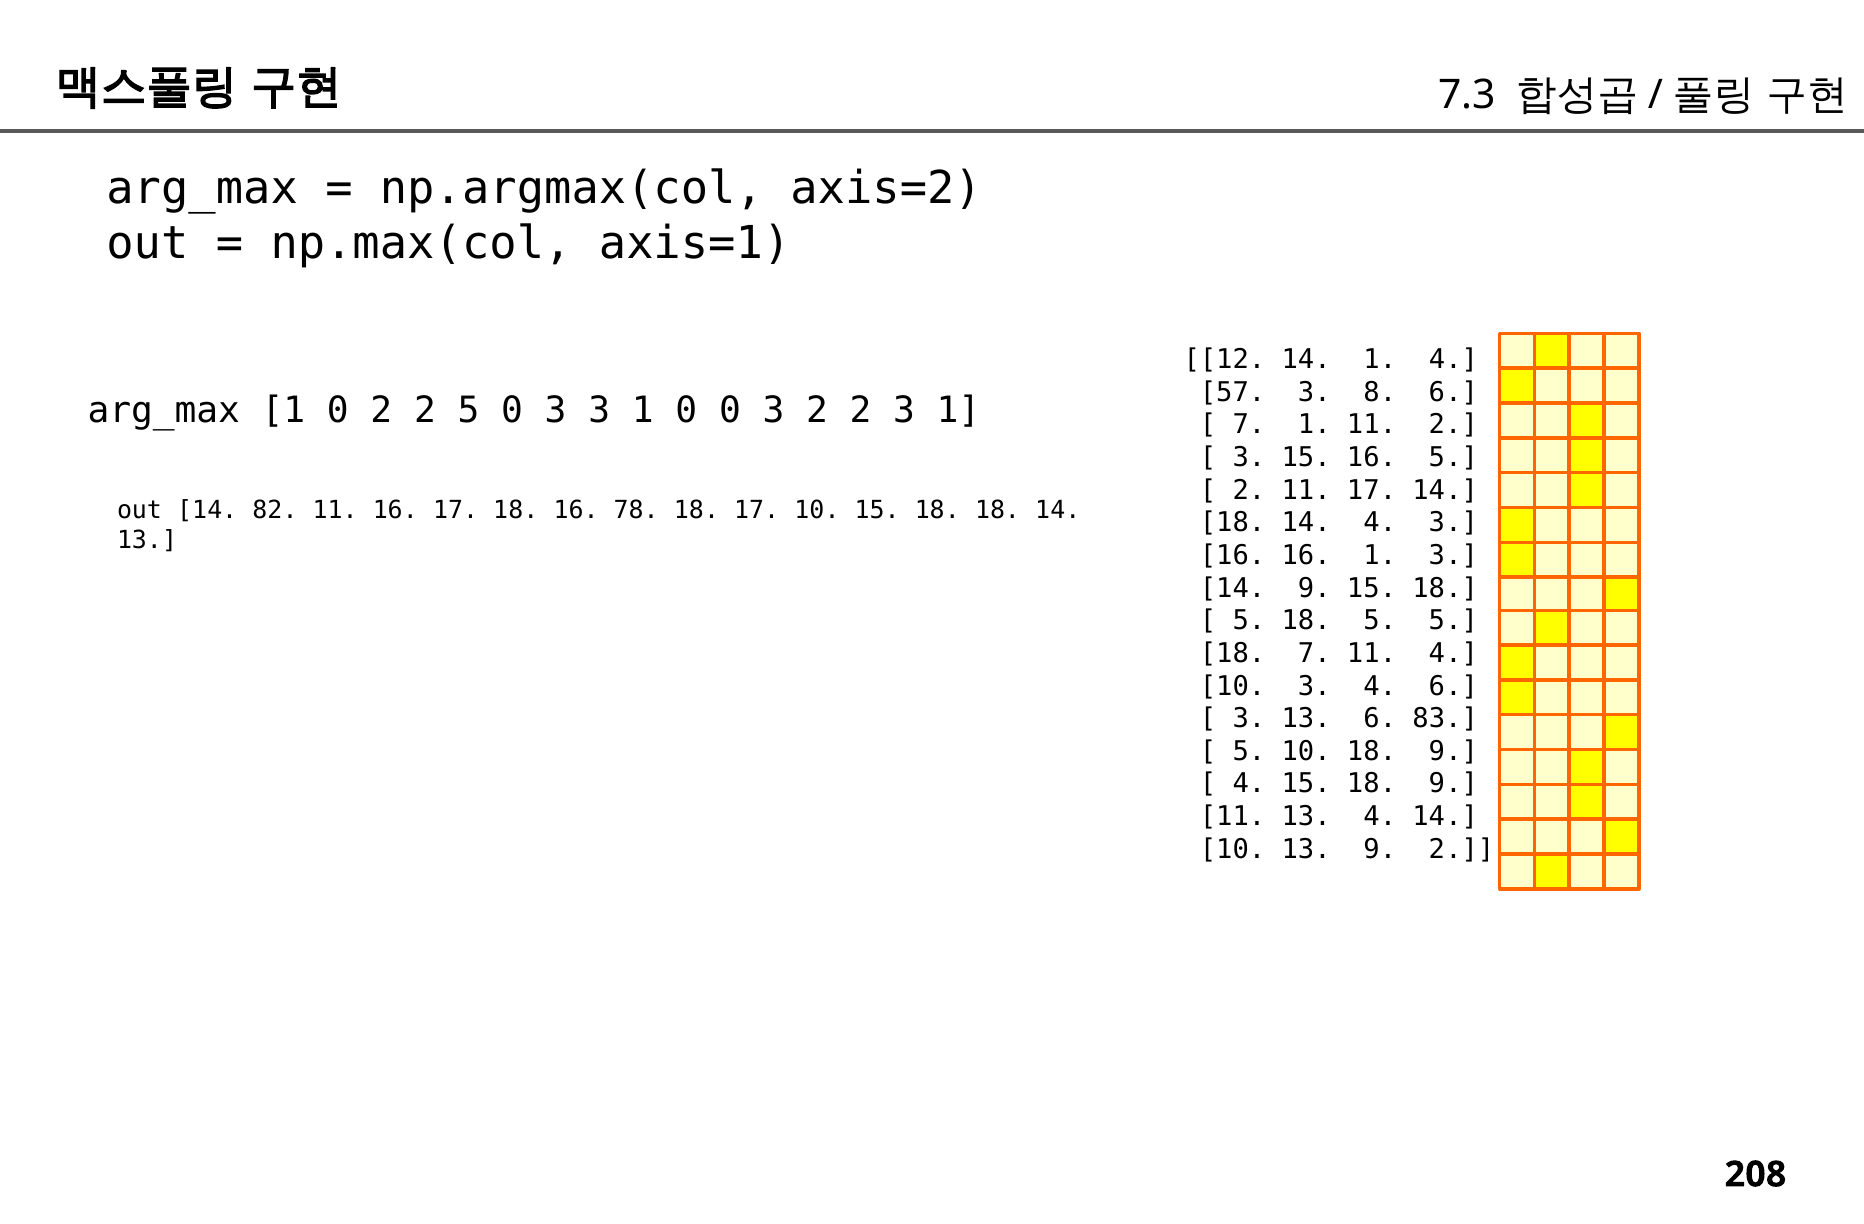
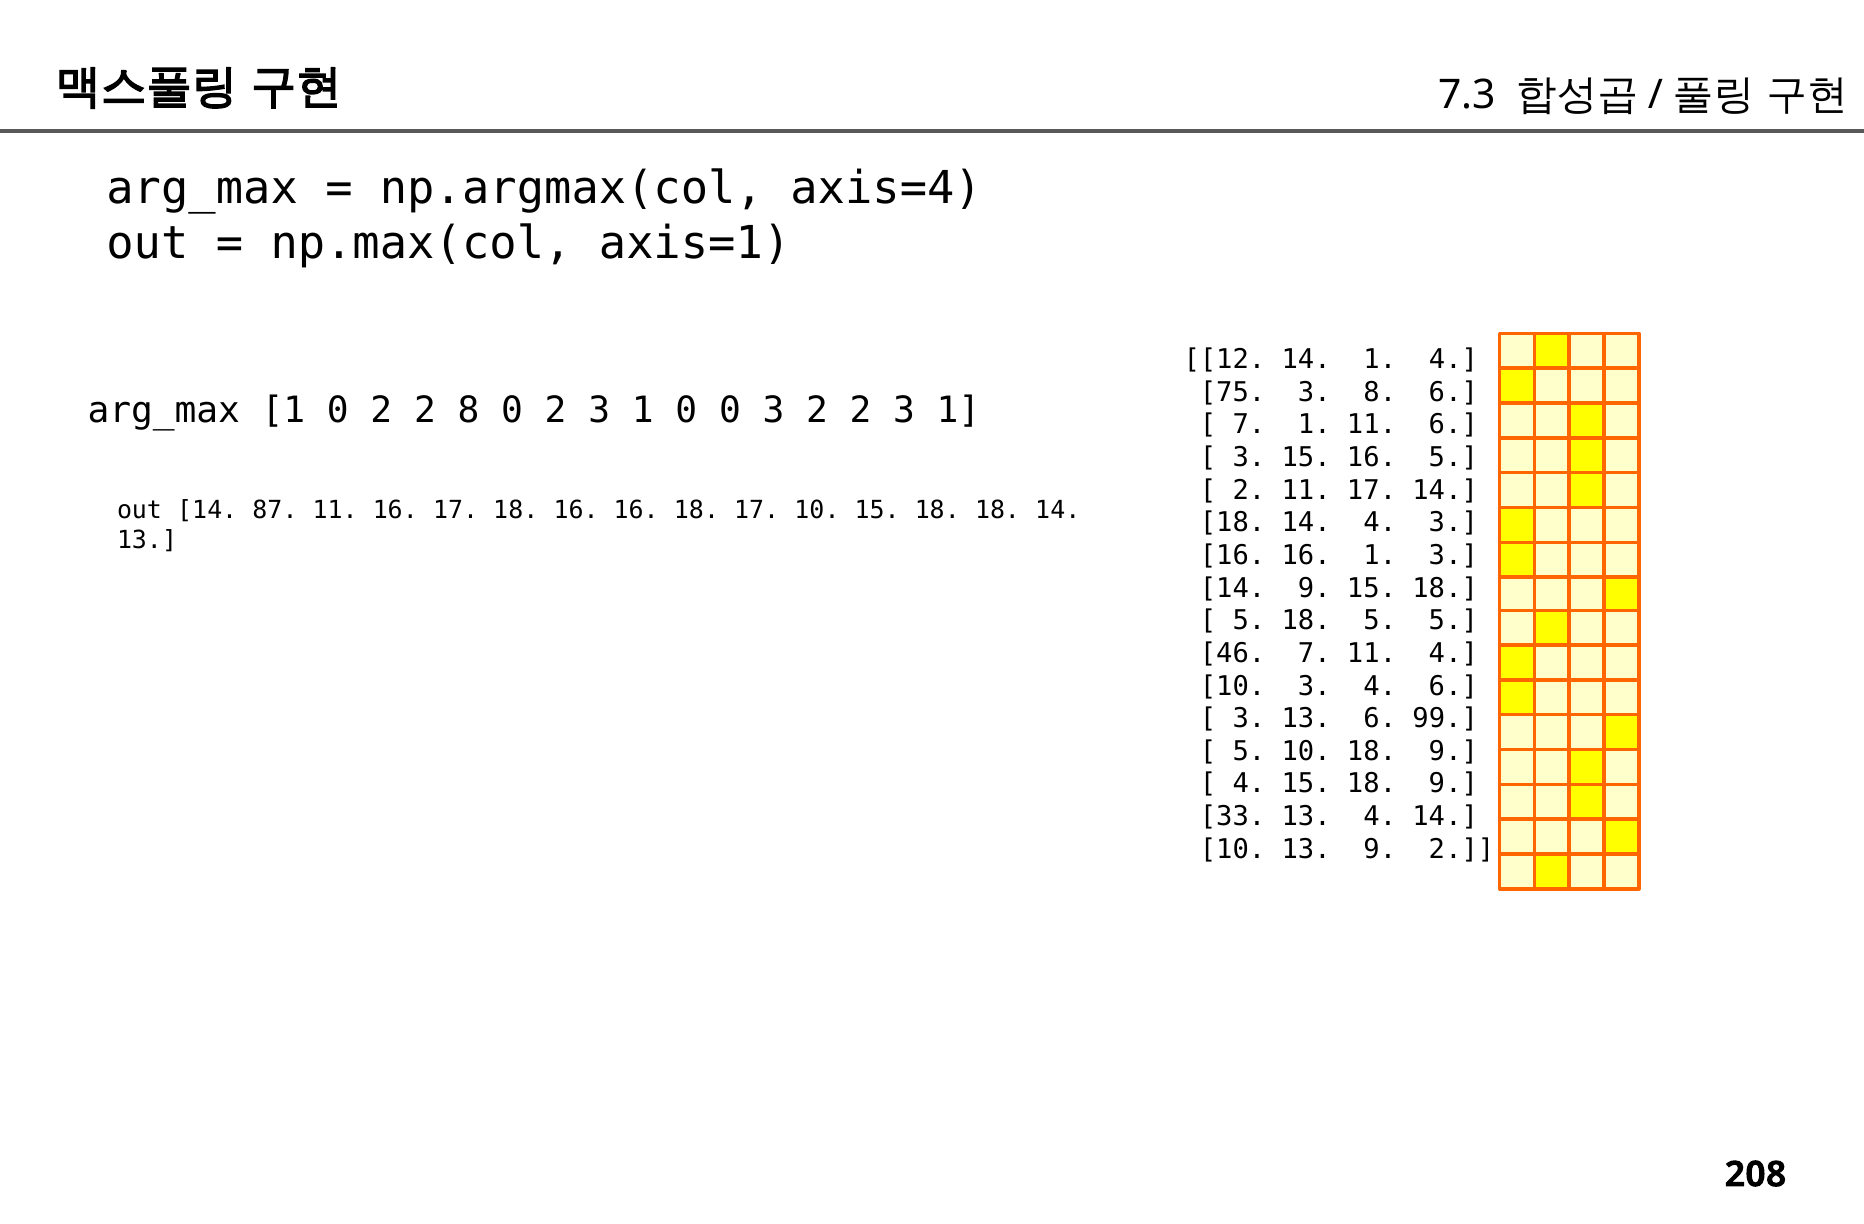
axis=2: axis=2 -> axis=4 (886, 189)
57: 57 -> 75 (1233, 392)
2 5: 5 -> 8 (469, 410)
3: 3 -> 2 (556, 410)
11 2: 2 -> 6 (1453, 425)
82: 82 -> 87 (275, 511)
18 16 78: 78 -> 16 (636, 511)
18: 18 -> 46 (1233, 654)
83: 83 -> 99 (1445, 719)
11: 11 -> 33 (1233, 817)
